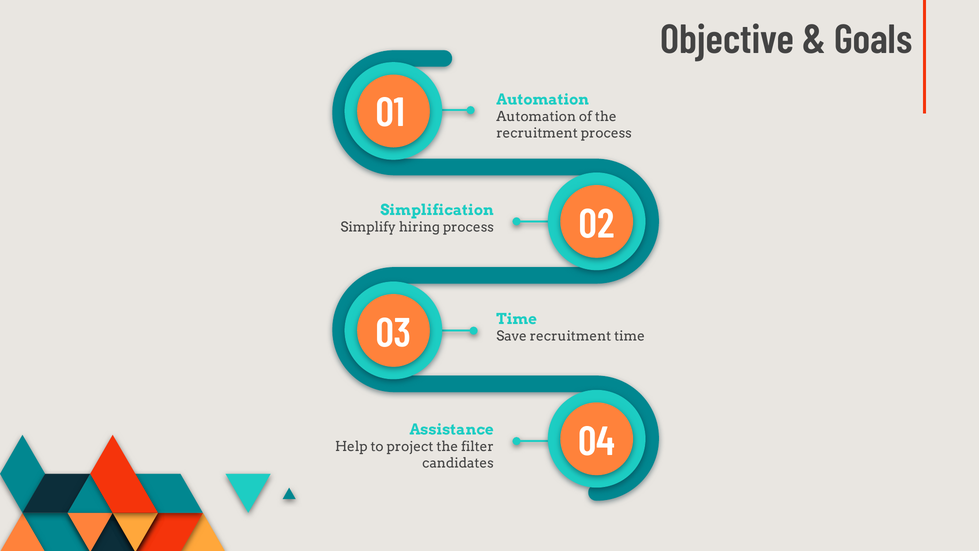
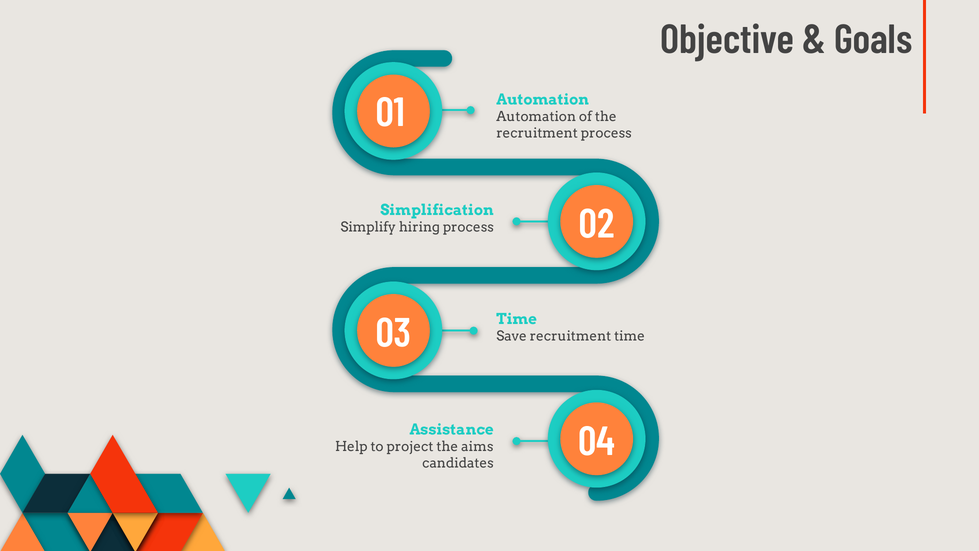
filter: filter -> aims (477, 447)
